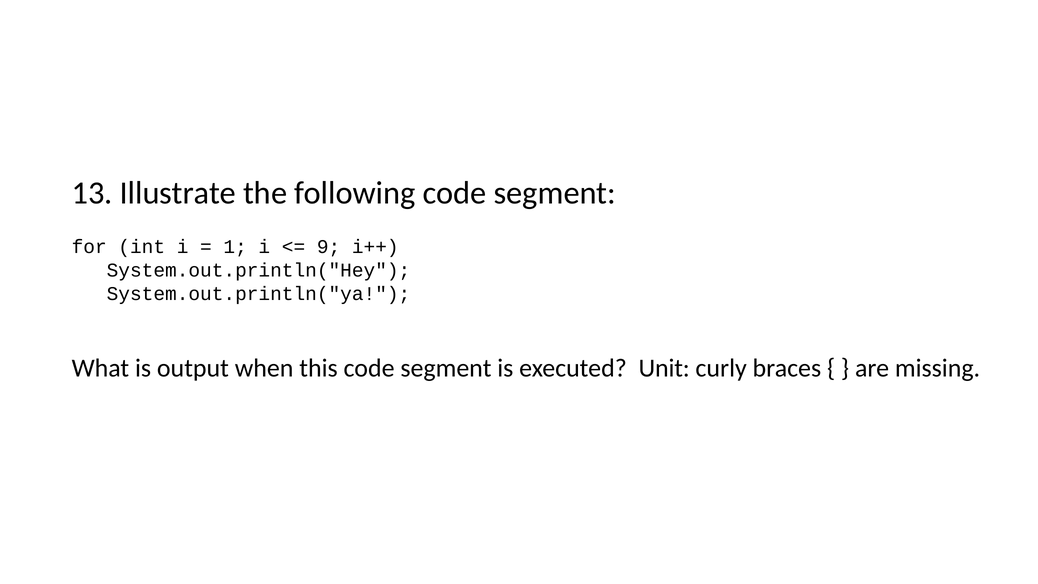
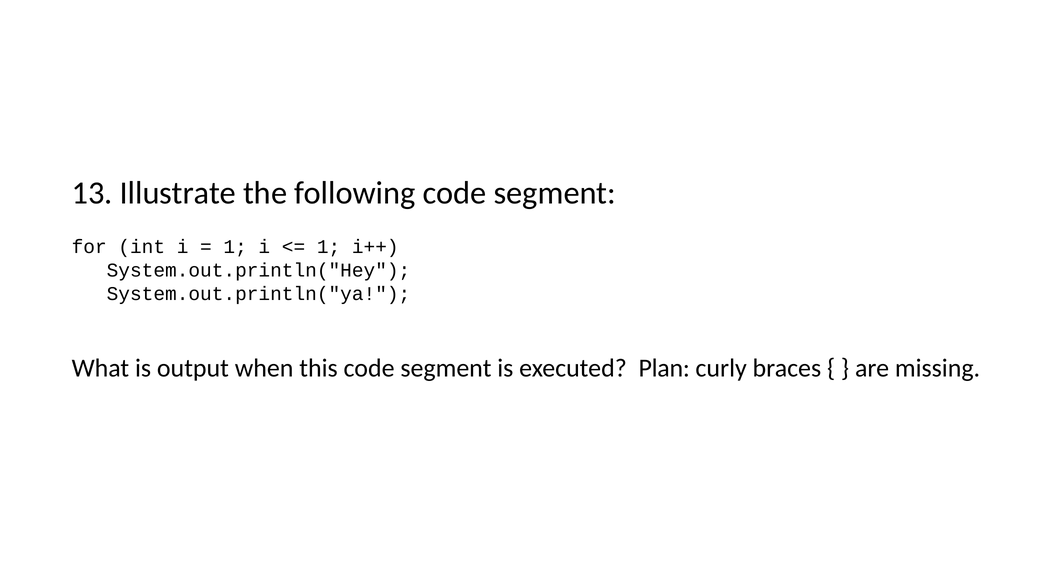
9: 9 -> 1 (329, 247)
Unit: Unit -> Plan (664, 368)
